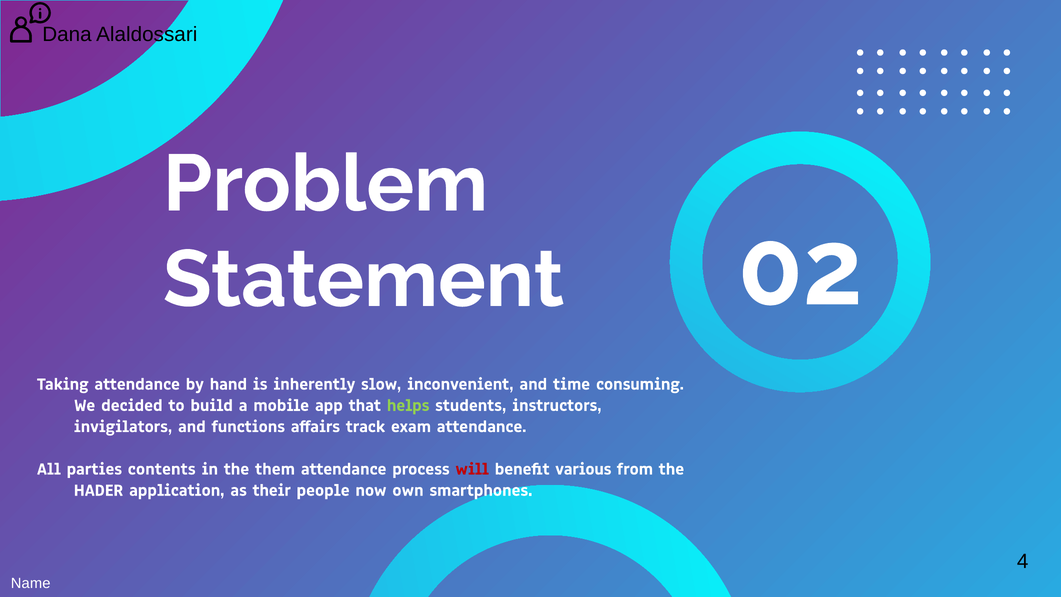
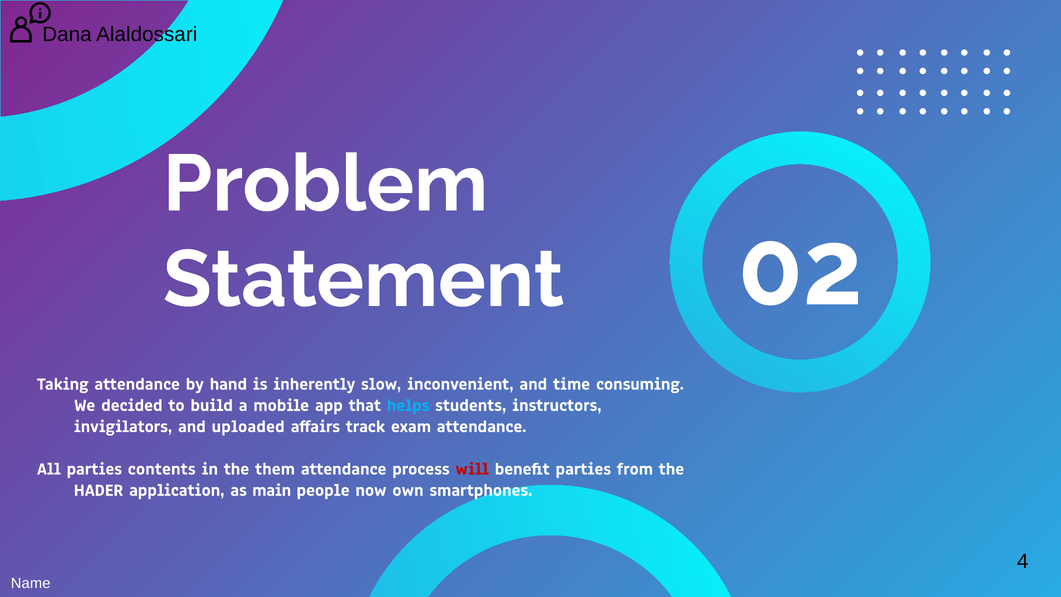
helps colour: light green -> light blue (408, 405)
functions: functions -> uploaded (248, 426)
benefit various: various -> parties (583, 469)
their: their -> main (272, 490)
